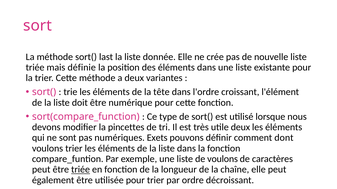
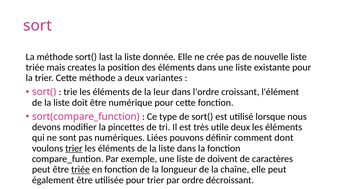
définie: définie -> creates (82, 68)
tête: tête -> leur (161, 92)
Exets: Exets -> Liées (157, 138)
trier underline: none -> present (74, 149)
de voulons: voulons -> doivent (223, 159)
